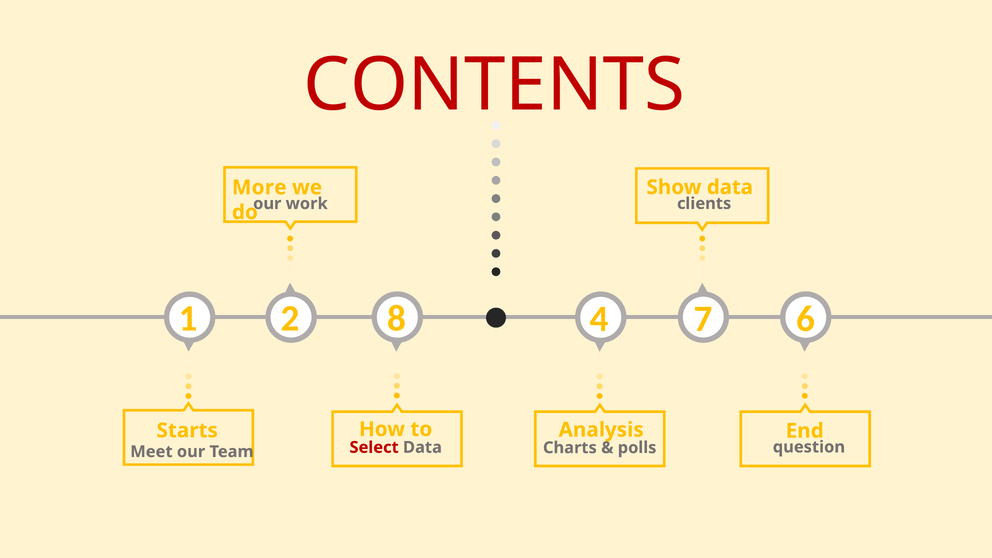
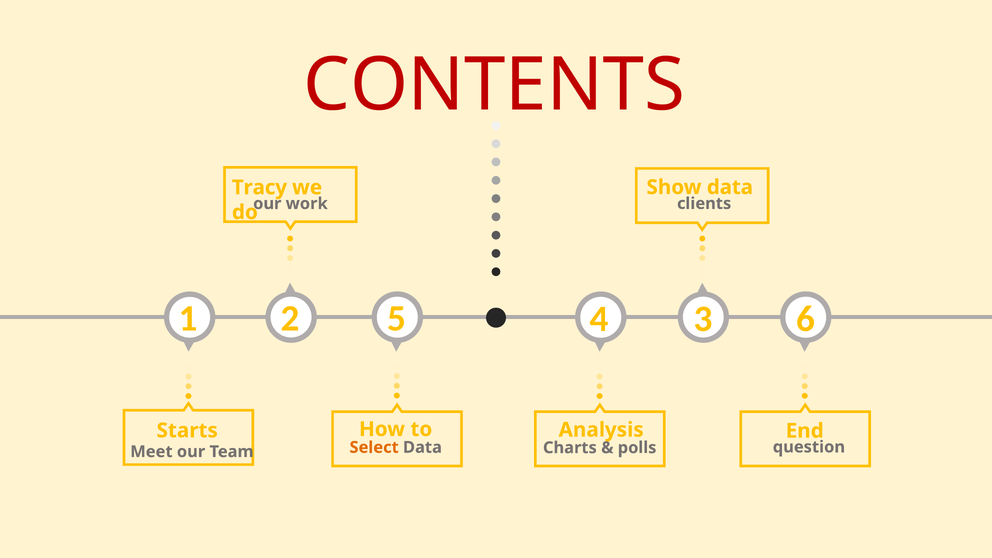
More: More -> Tracy (259, 187)
8: 8 -> 5 (397, 319)
7: 7 -> 3 (703, 319)
Select colour: red -> orange (374, 447)
